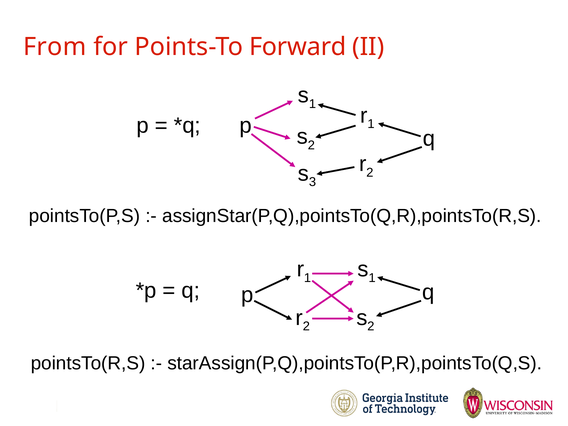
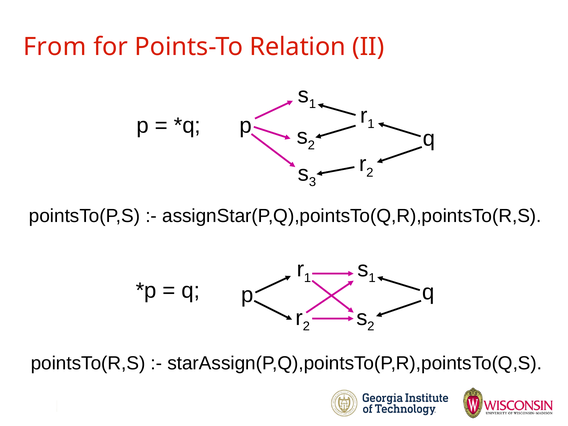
Forward: Forward -> Relation (298, 47)
